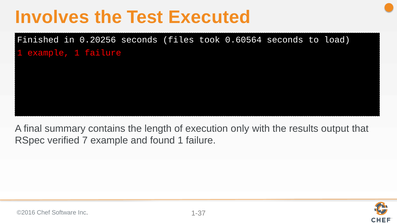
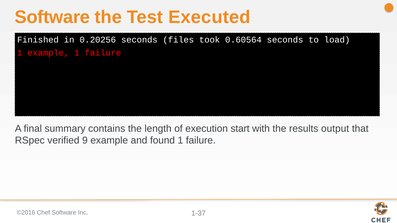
Involves: Involves -> Software (52, 17)
only: only -> start (240, 129)
7: 7 -> 9 (85, 141)
